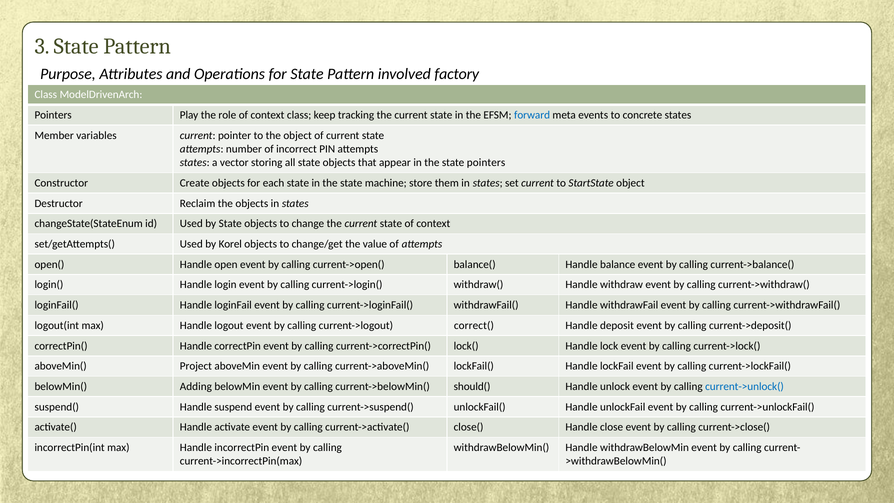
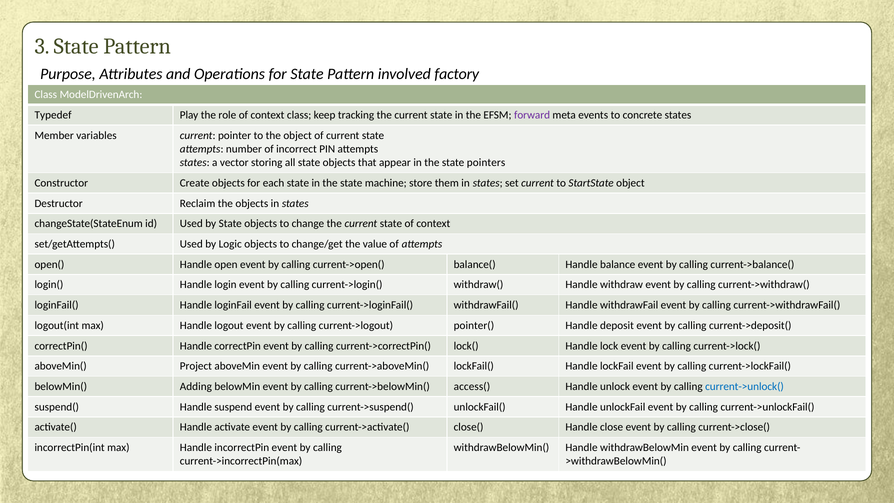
Pointers: Pointers -> Typedef (53, 115)
forward colour: blue -> purple (532, 115)
by Korel: Korel -> Logic (230, 244)
correct(: correct( -> pointer( (474, 325)
should(: should( -> access( (472, 387)
